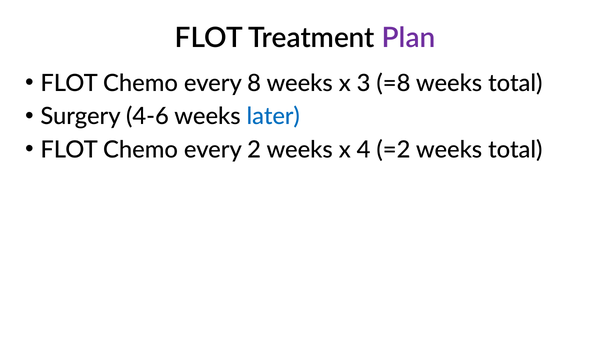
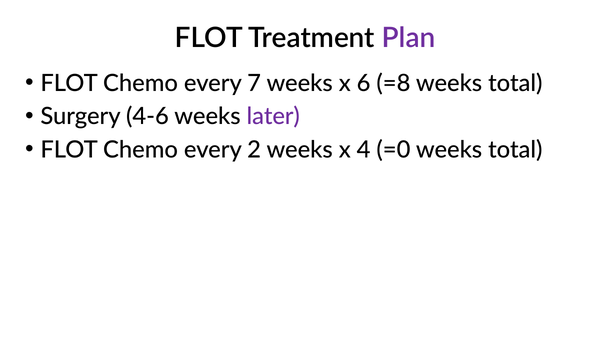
8: 8 -> 7 (254, 83)
3: 3 -> 6 (364, 83)
later colour: blue -> purple (273, 117)
=2: =2 -> =0 (393, 150)
